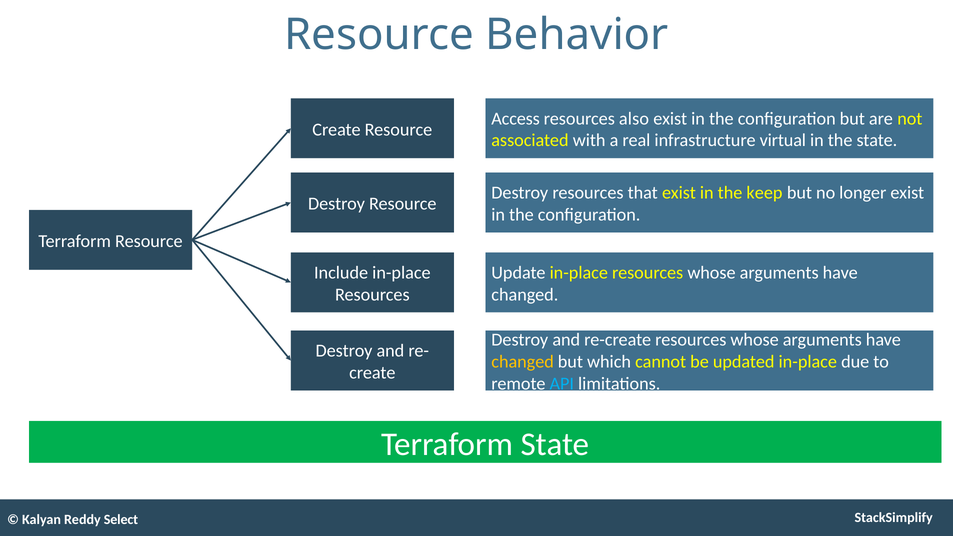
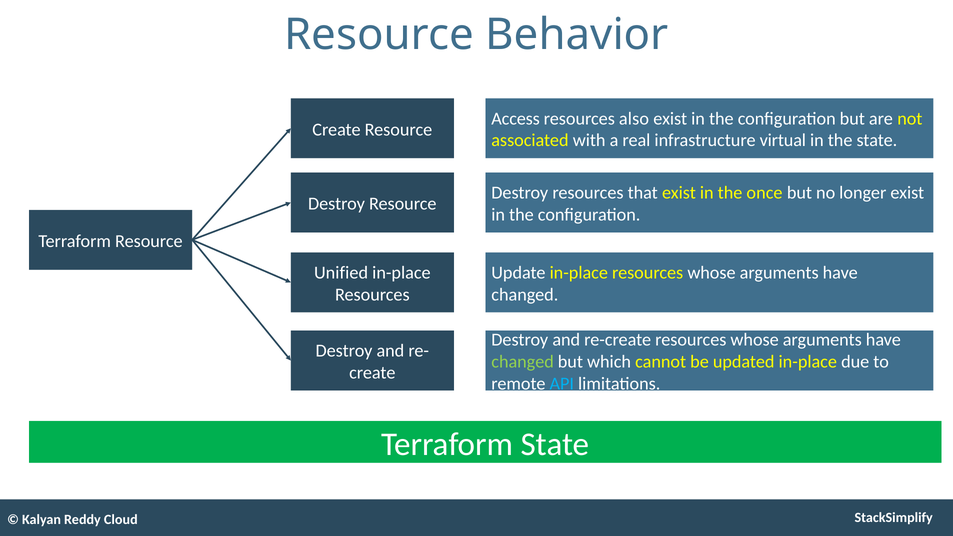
keep: keep -> once (765, 193)
Include: Include -> Unified (341, 273)
changed colour: yellow -> light green (523, 362)
Select: Select -> Cloud (121, 519)
